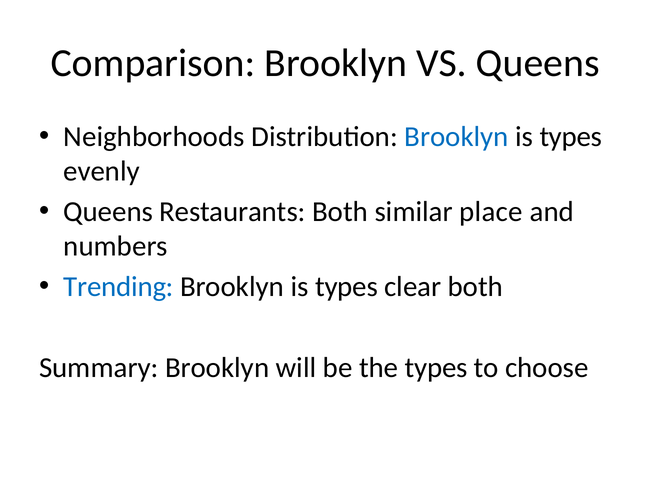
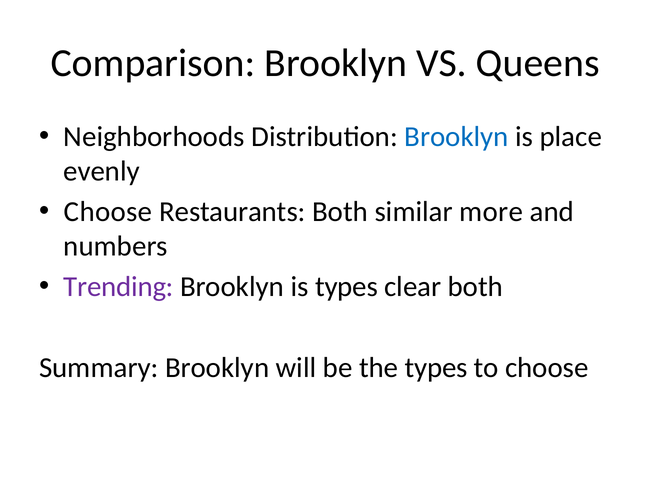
types: types -> place (571, 137)
Queens: Queens -> Choose (108, 212)
place: place -> more (491, 212)
Trending colour: blue -> purple (119, 287)
